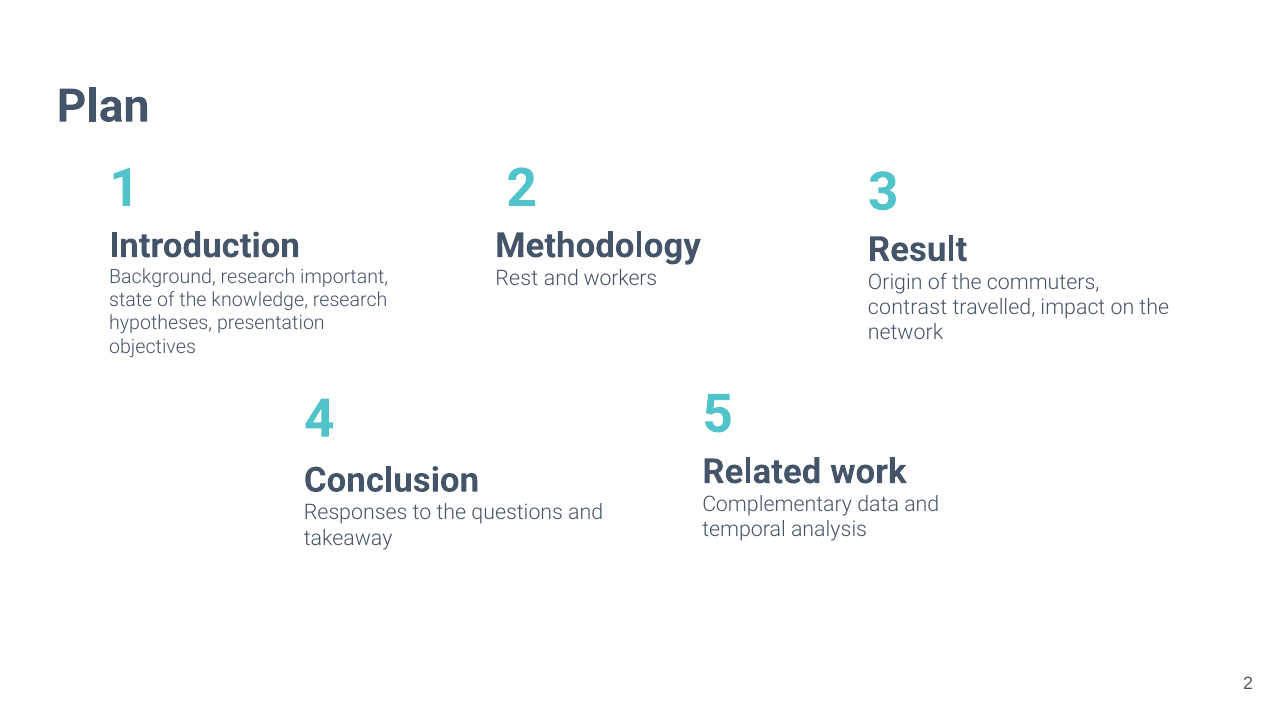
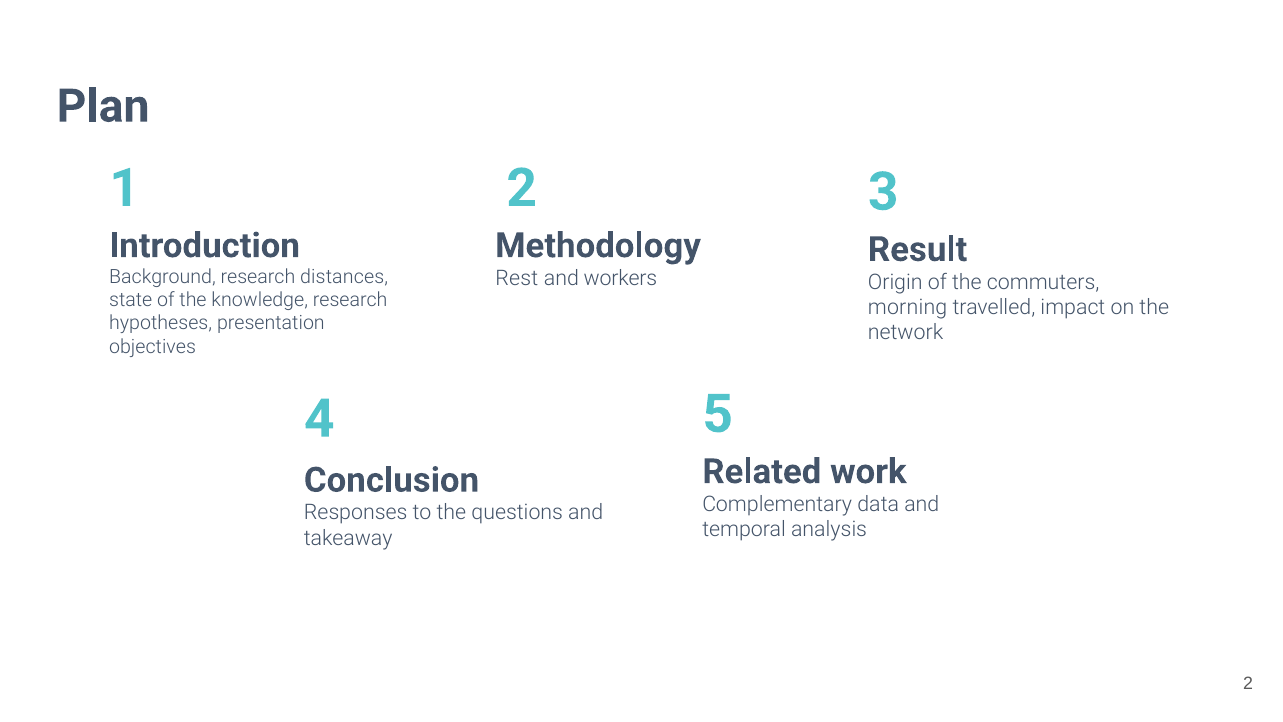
important: important -> distances (344, 277)
contrast: contrast -> morning (908, 307)
